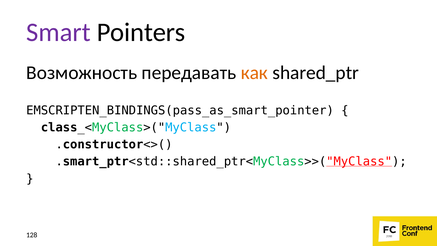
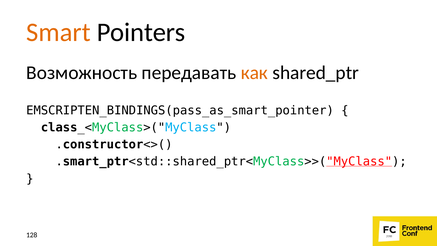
Smart colour: purple -> orange (58, 32)
